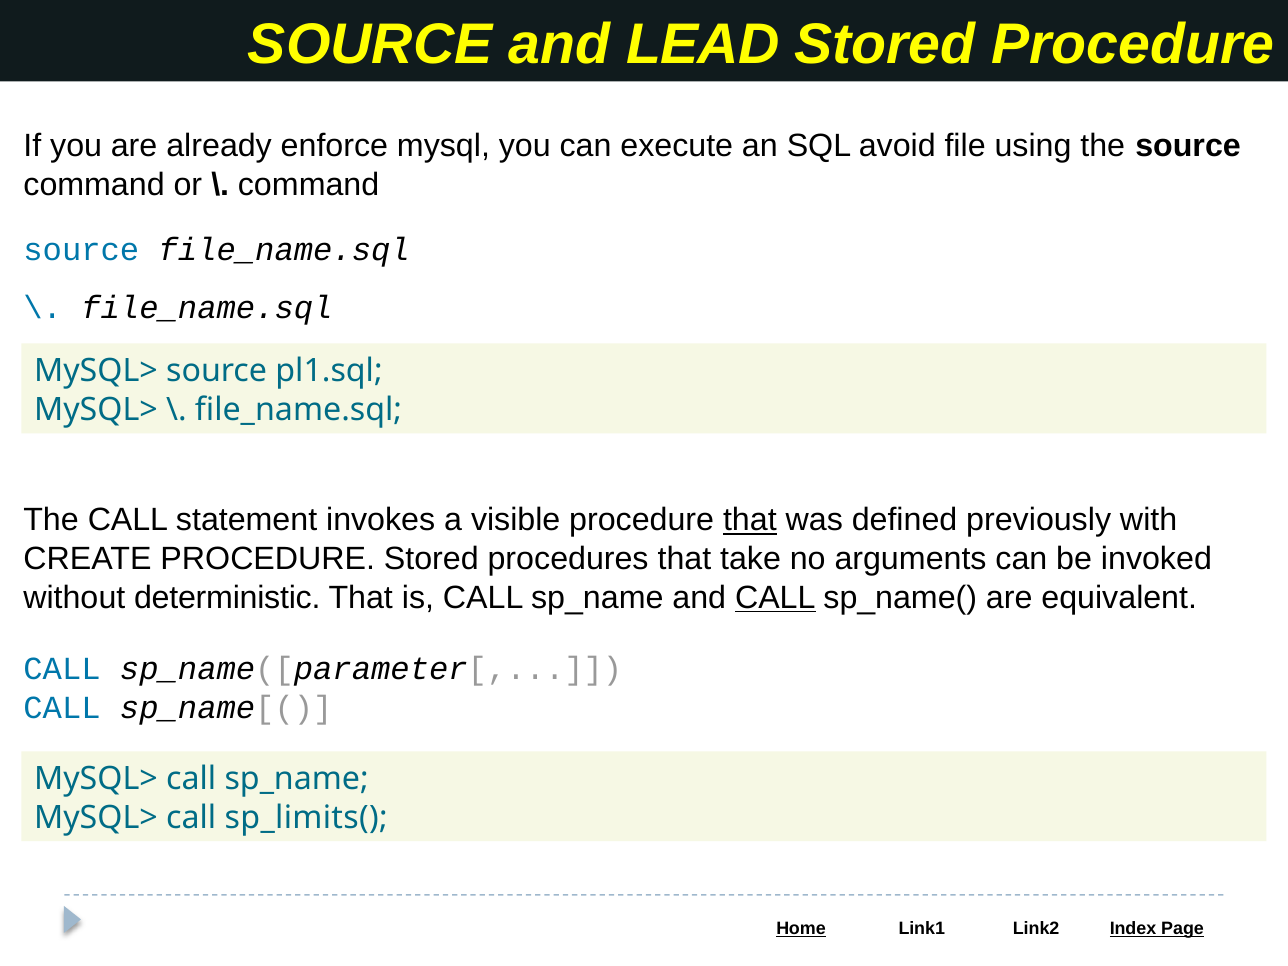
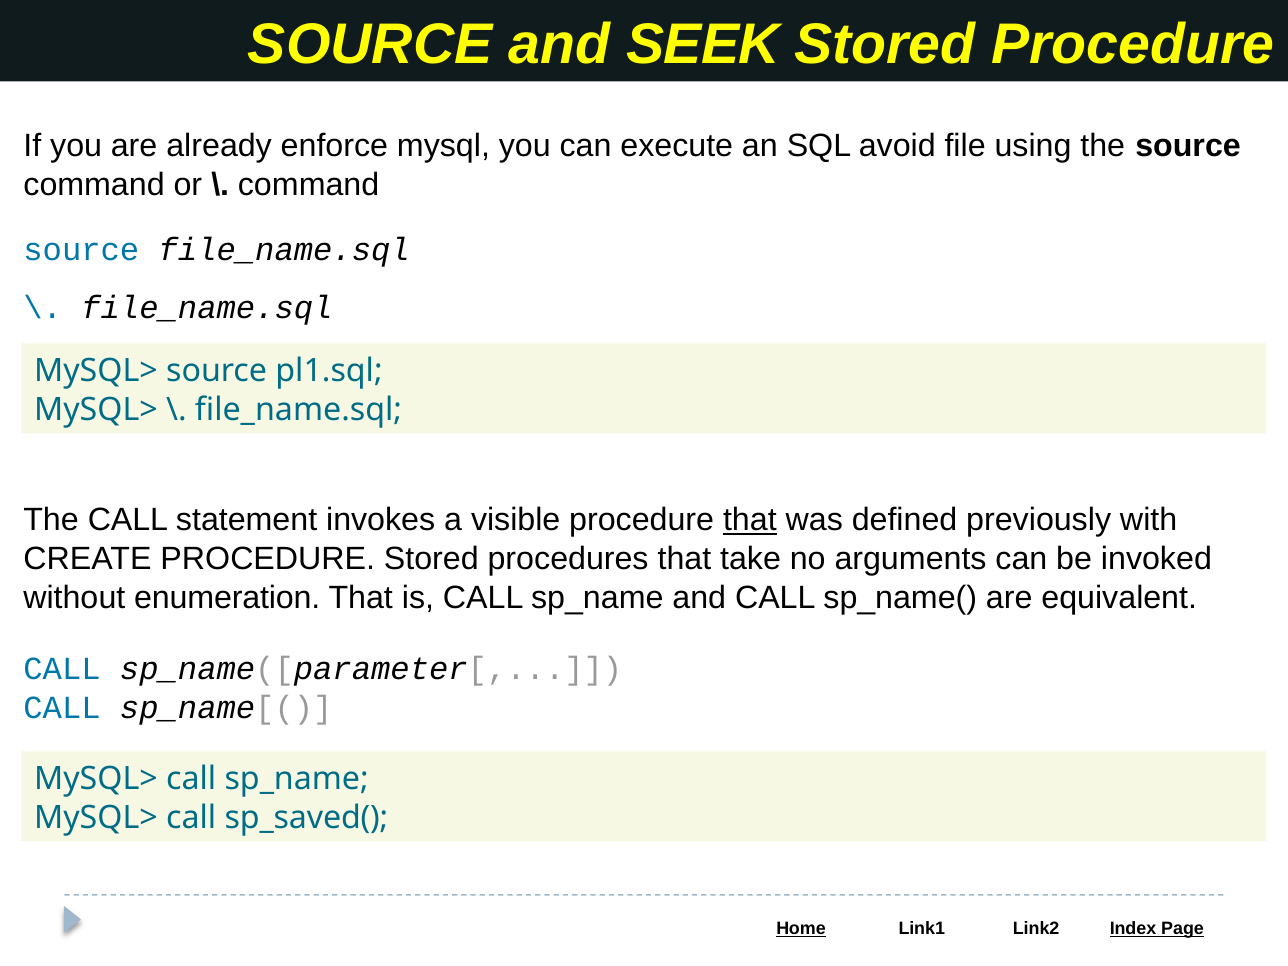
LEAD: LEAD -> SEEK (703, 45)
deterministic: deterministic -> enumeration (227, 598)
CALL underline: present -> none (775, 598)
sp_limits(: sp_limits( -> sp_saved( (306, 818)
